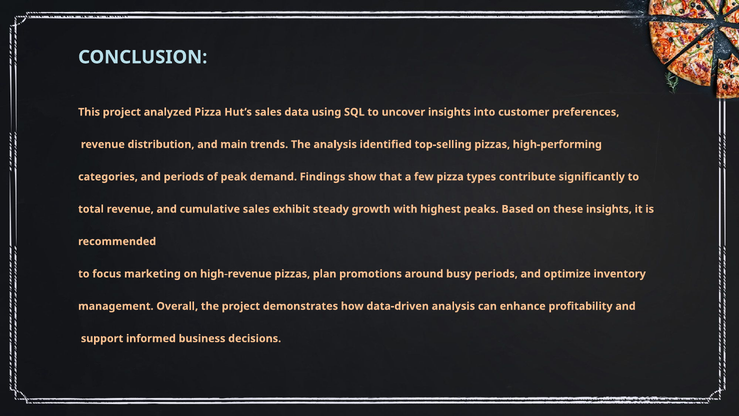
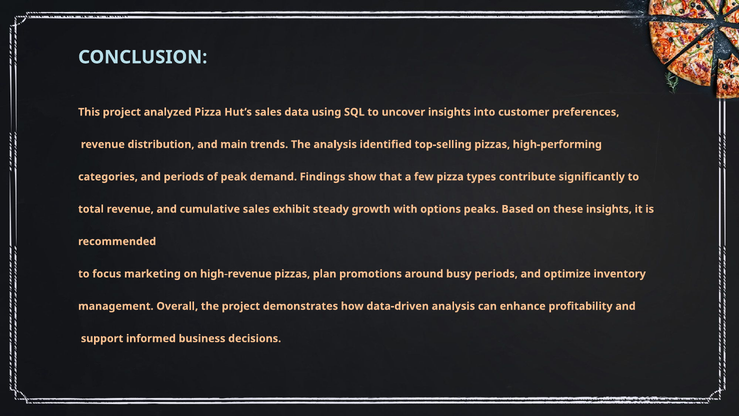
highest: highest -> options (441, 209)
